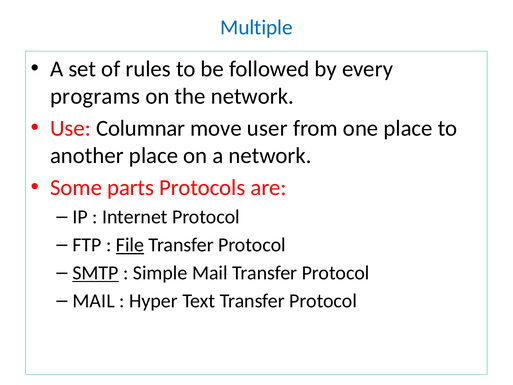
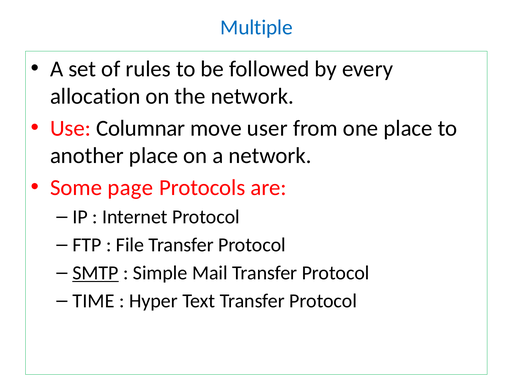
programs: programs -> allocation (95, 96)
parts: parts -> page (130, 187)
File underline: present -> none (130, 245)
MAIL: MAIL -> TIME (94, 301)
